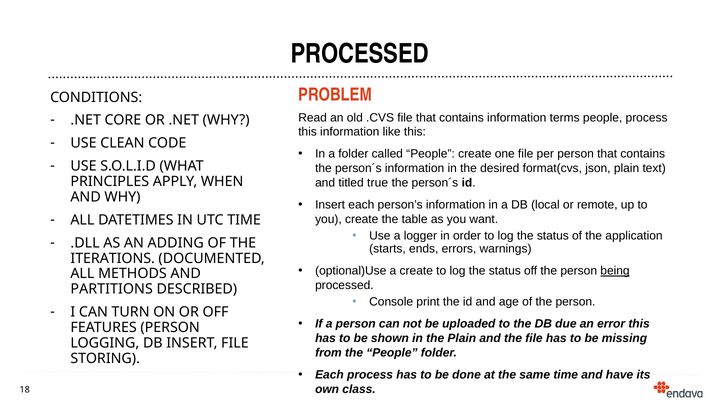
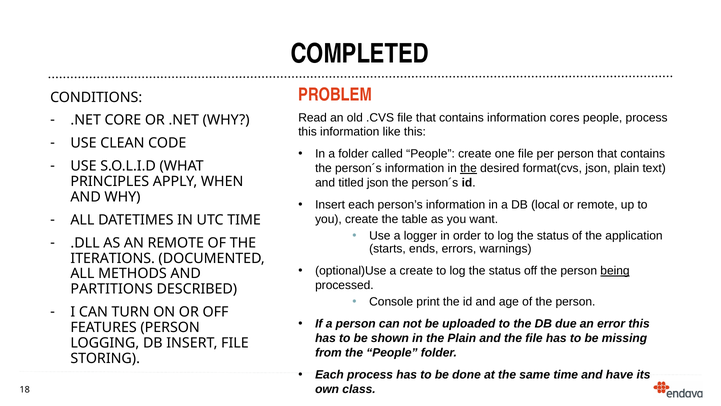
PROCESSED: PROCESSED -> COMPLETED (360, 54)
terms: terms -> cores (565, 117)
the underline: none -> present (469, 168)
titled true: true -> json (378, 183)
AN ADDING: ADDING -> REMOTE (176, 243)
